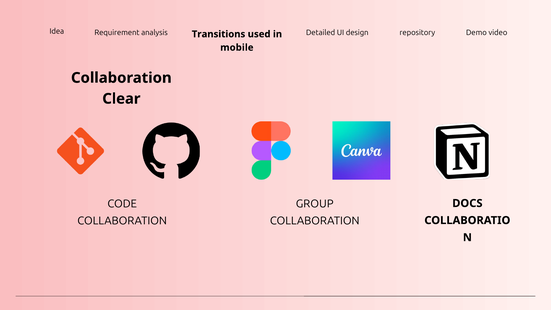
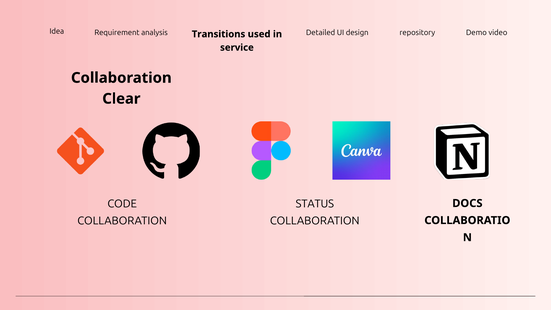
mobile: mobile -> service (237, 48)
GROUP: GROUP -> STATUS (315, 204)
